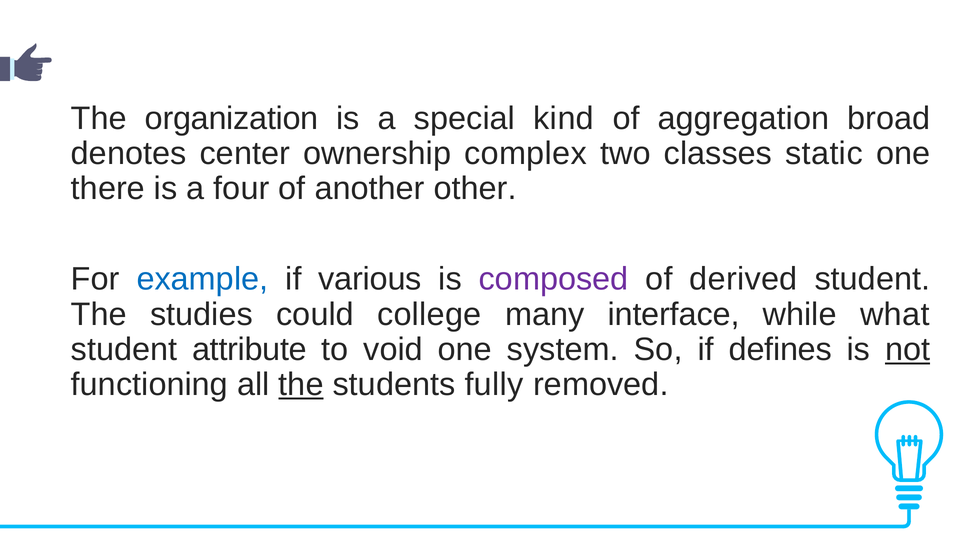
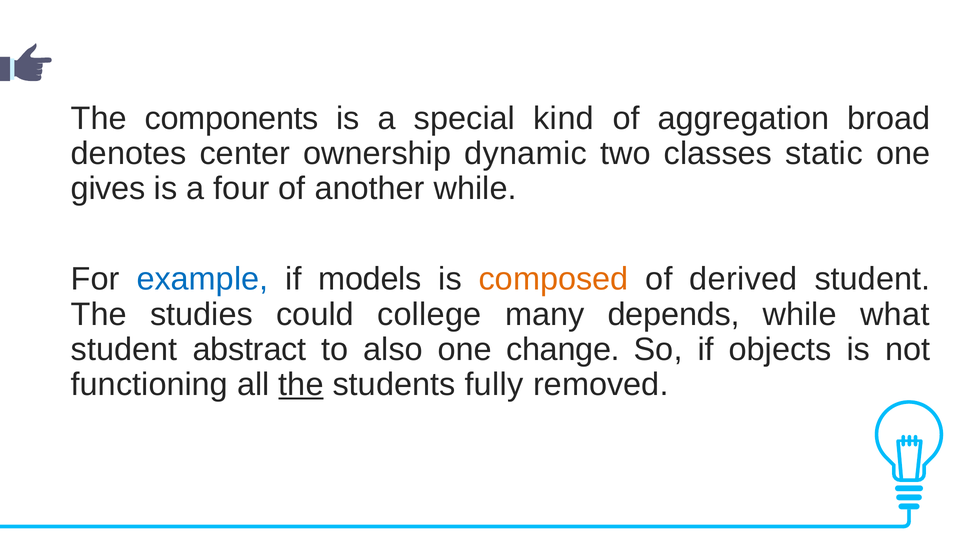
organization: organization -> components (232, 119)
complex: complex -> dynamic (526, 154)
there: there -> gives (108, 189)
another other: other -> while (475, 189)
various: various -> models (370, 279)
composed colour: purple -> orange (554, 279)
interface: interface -> depends (674, 314)
attribute: attribute -> abstract (249, 349)
void: void -> also (393, 349)
system: system -> change (563, 349)
defines: defines -> objects (780, 349)
not underline: present -> none (908, 349)
